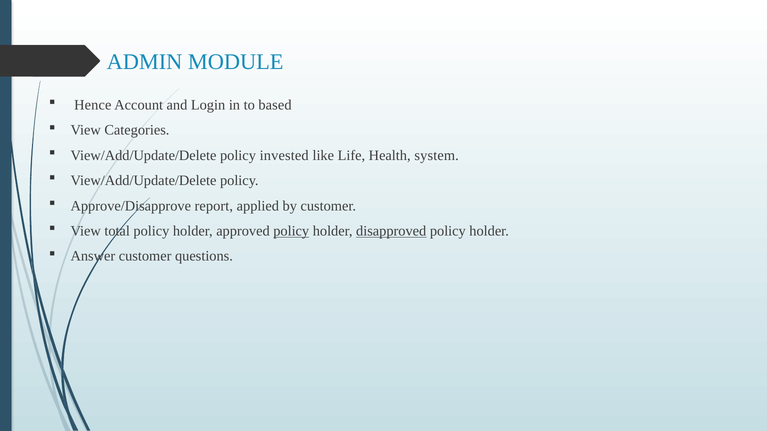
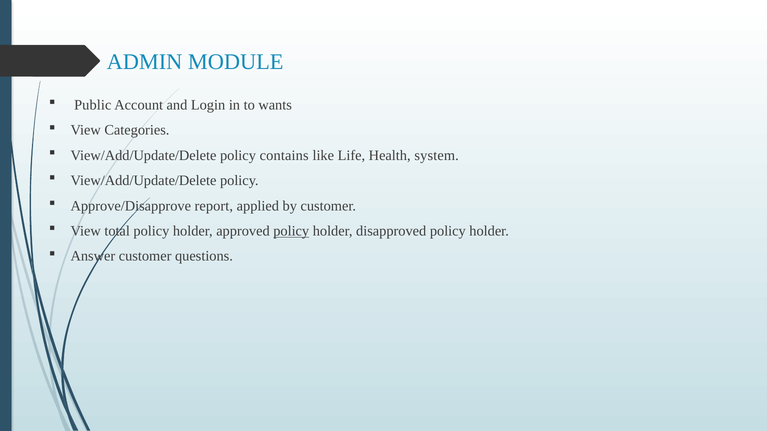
Hence: Hence -> Public (93, 105)
based: based -> wants (275, 105)
invested: invested -> contains (284, 156)
disapproved underline: present -> none (391, 231)
